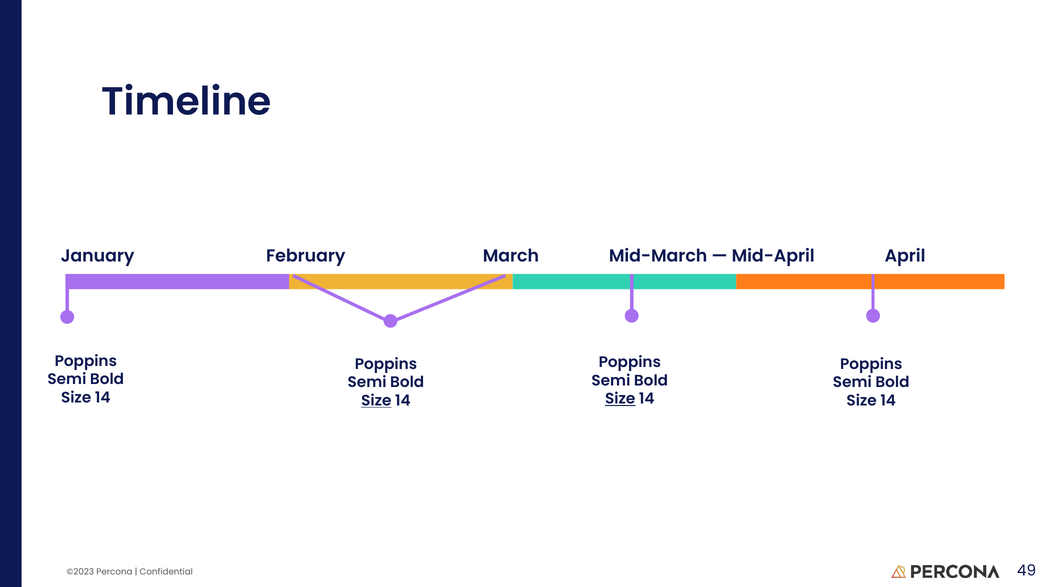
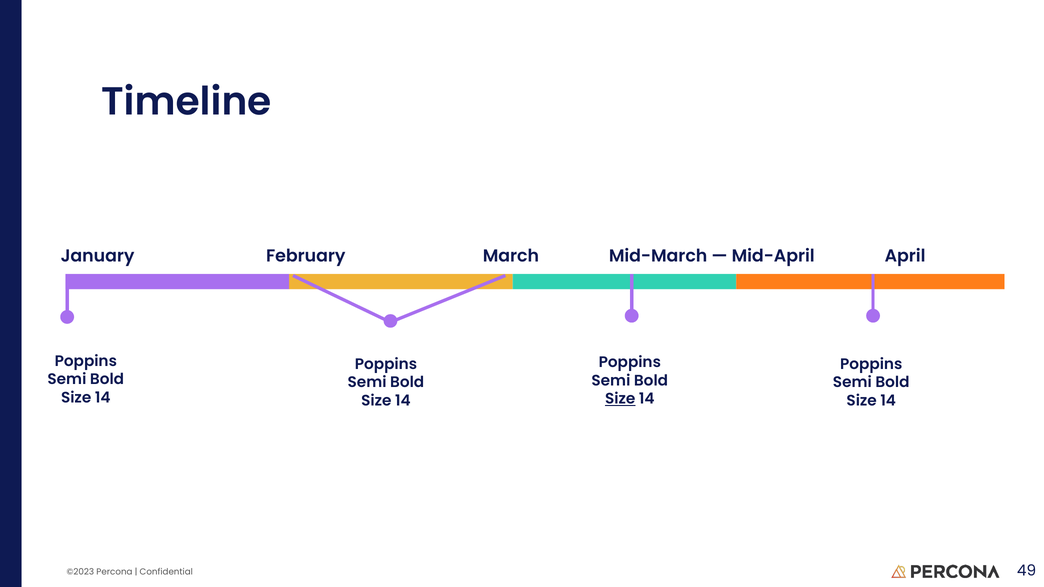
Size underline: present -> none (376, 401)
